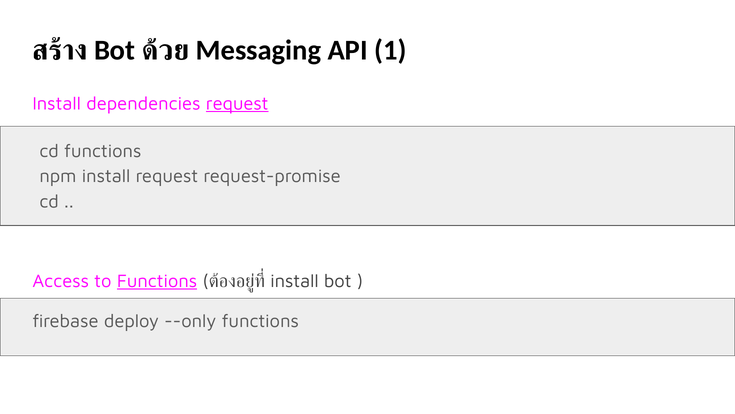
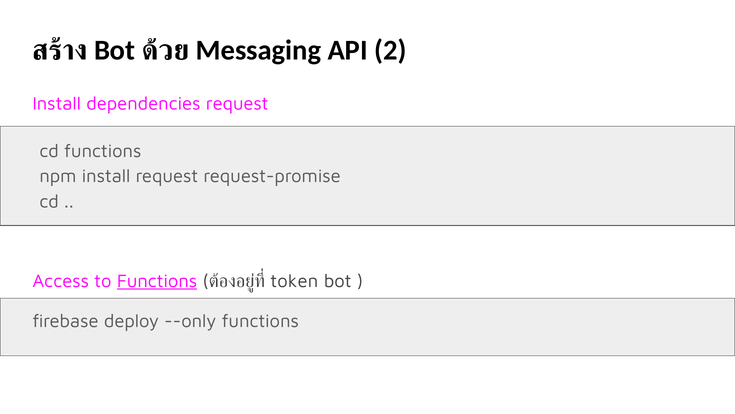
1: 1 -> 2 (390, 50)
request underline: present -> none (237, 103)
install: install -> token (294, 281)
